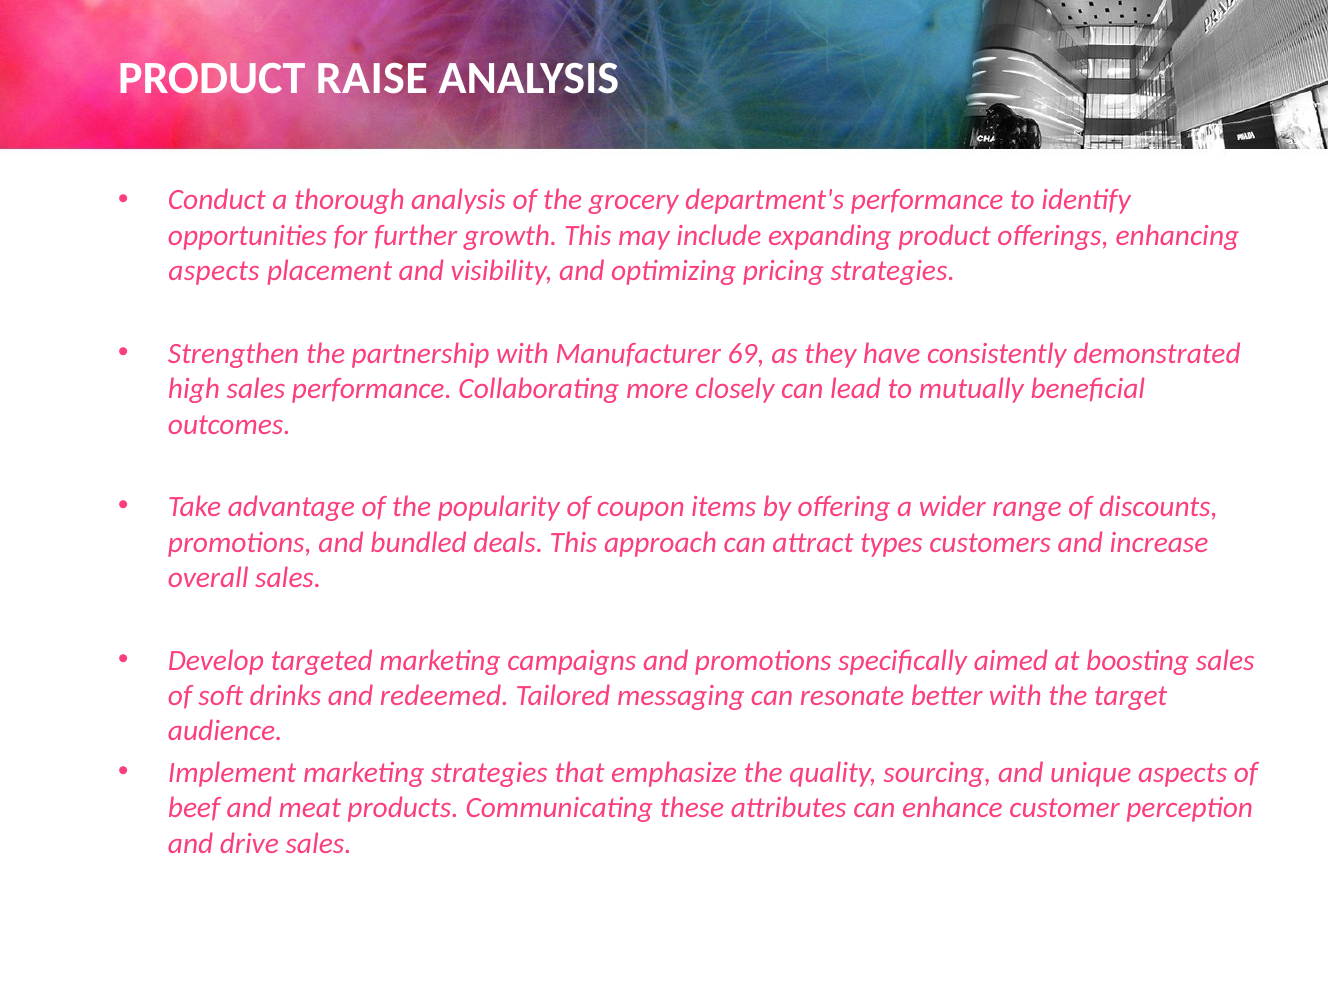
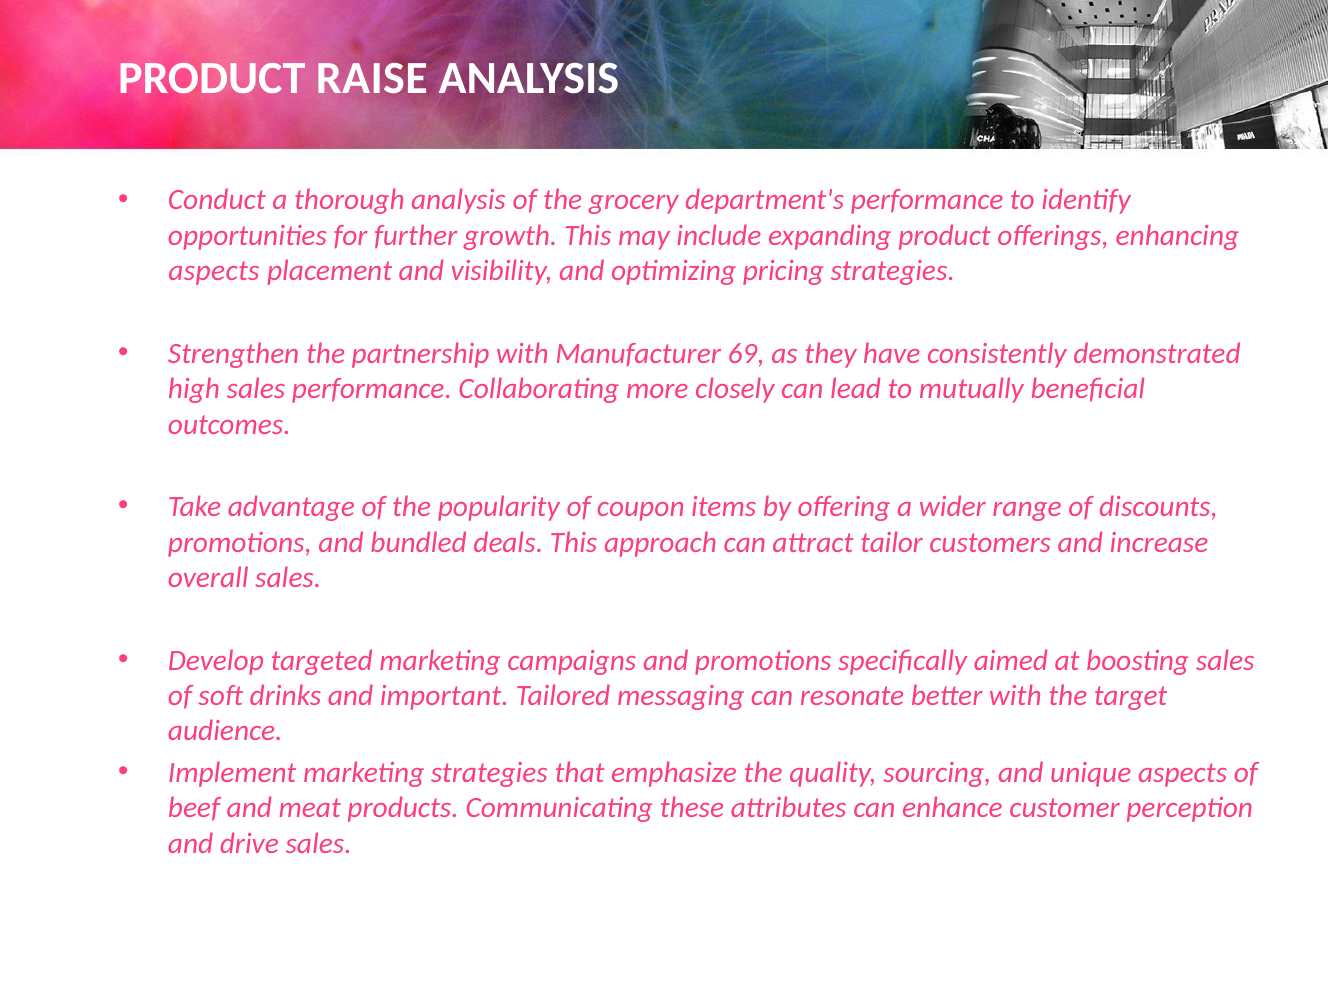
types: types -> tailor (891, 542)
redeemed: redeemed -> important (444, 696)
